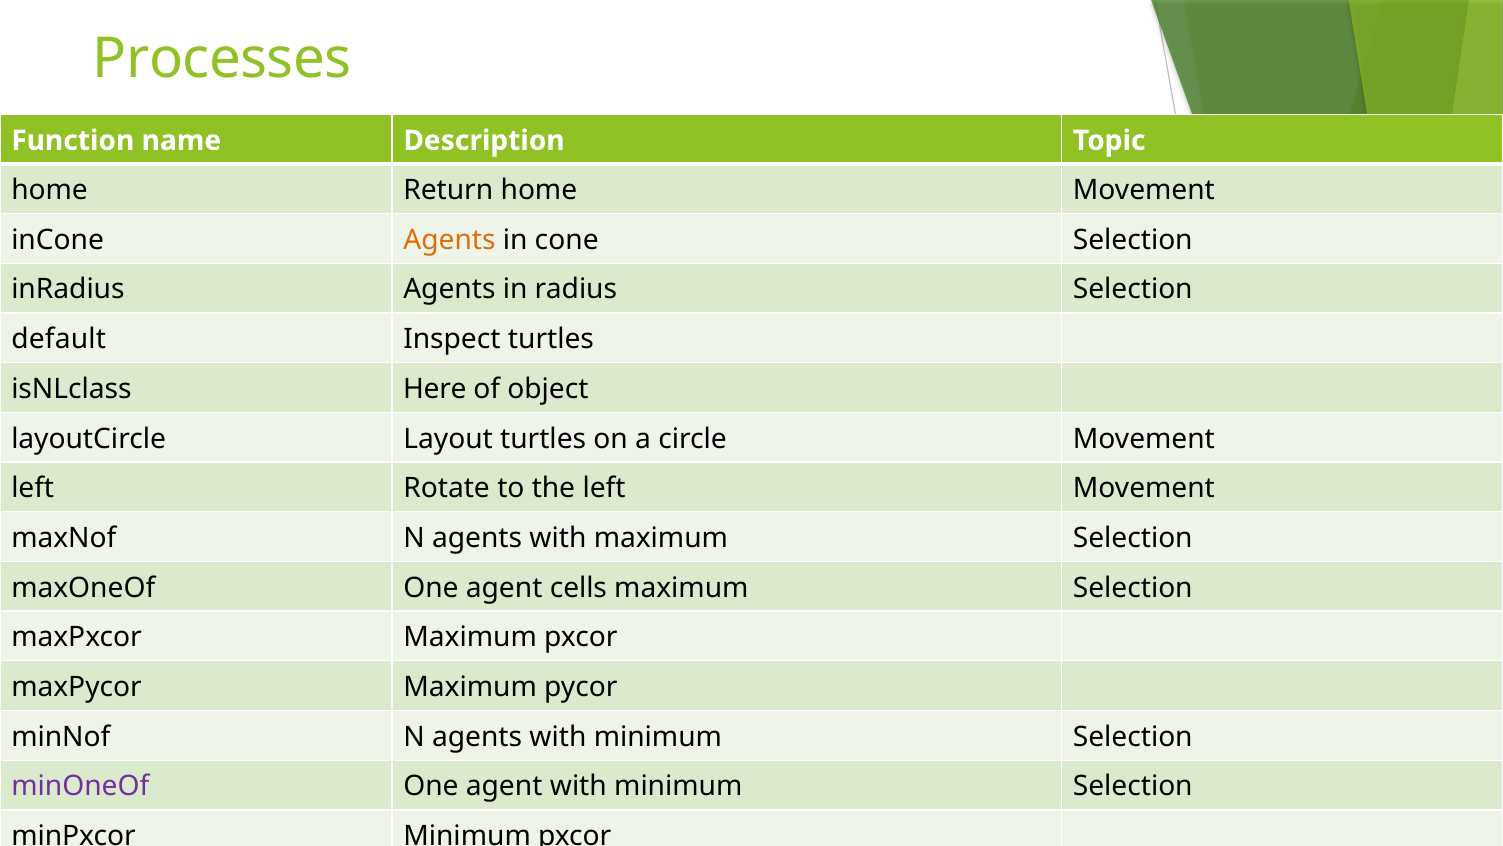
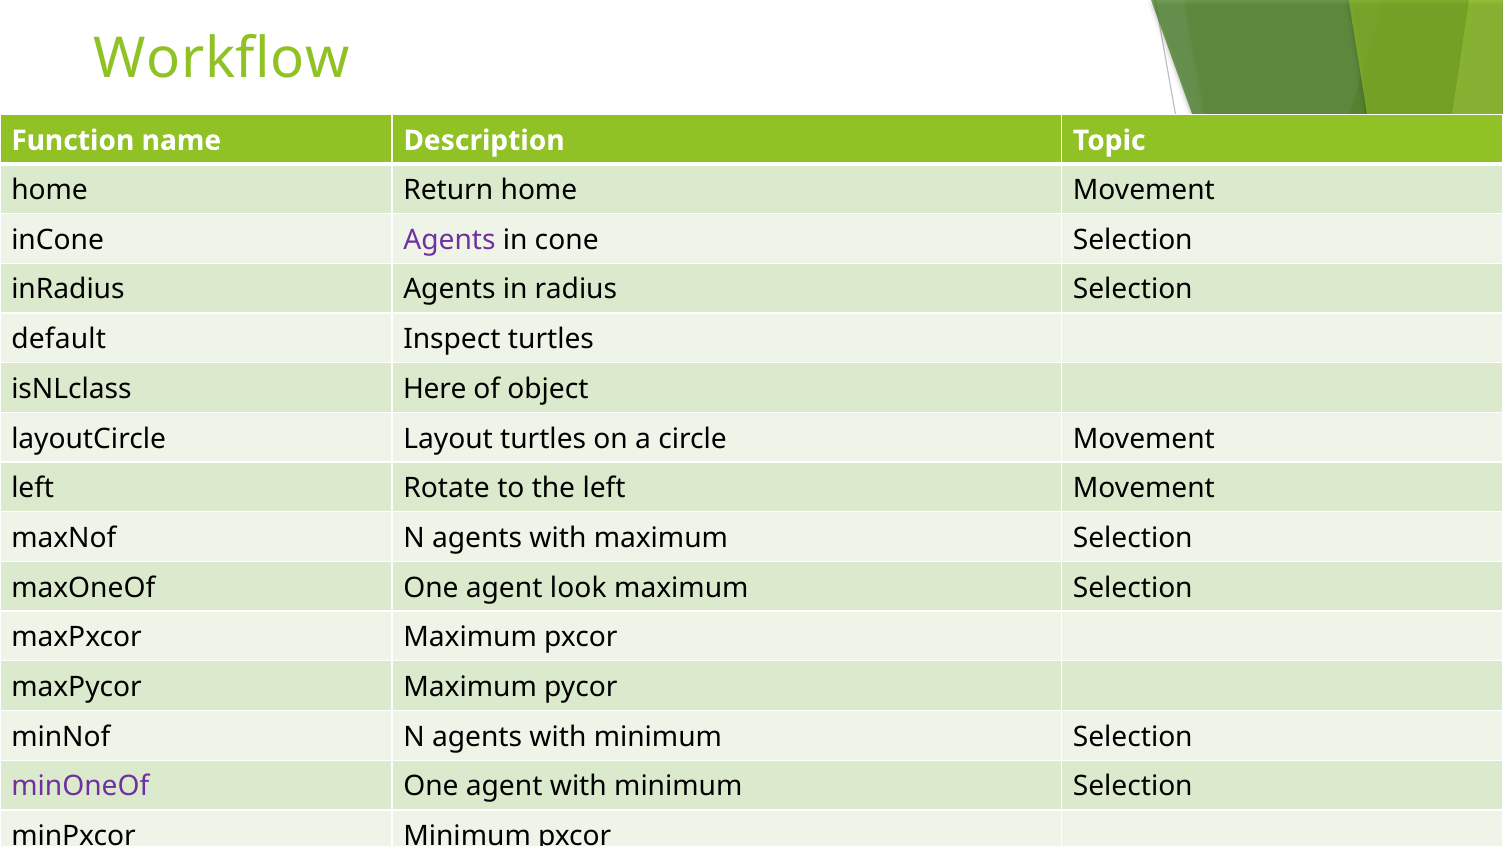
Processes: Processes -> Workflow (222, 59)
Agents colour: orange -> purple (449, 240)
cells: cells -> look (578, 587)
